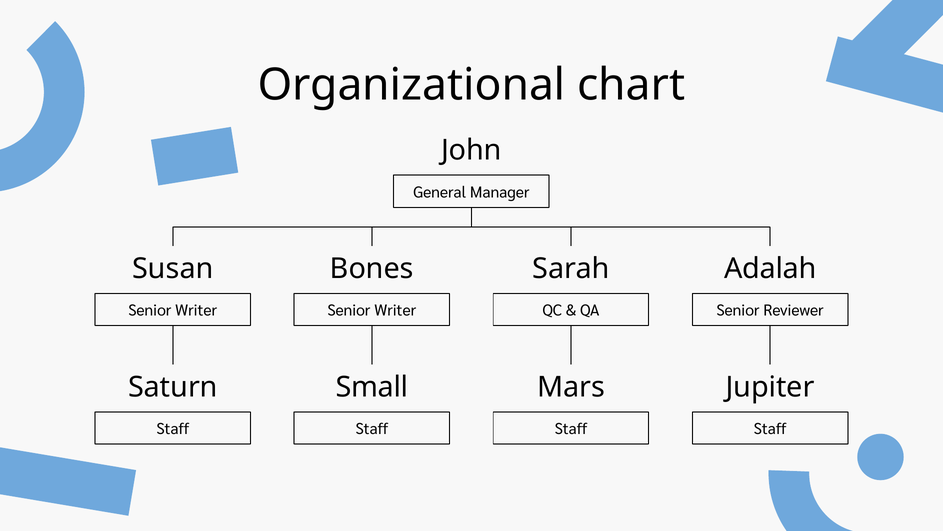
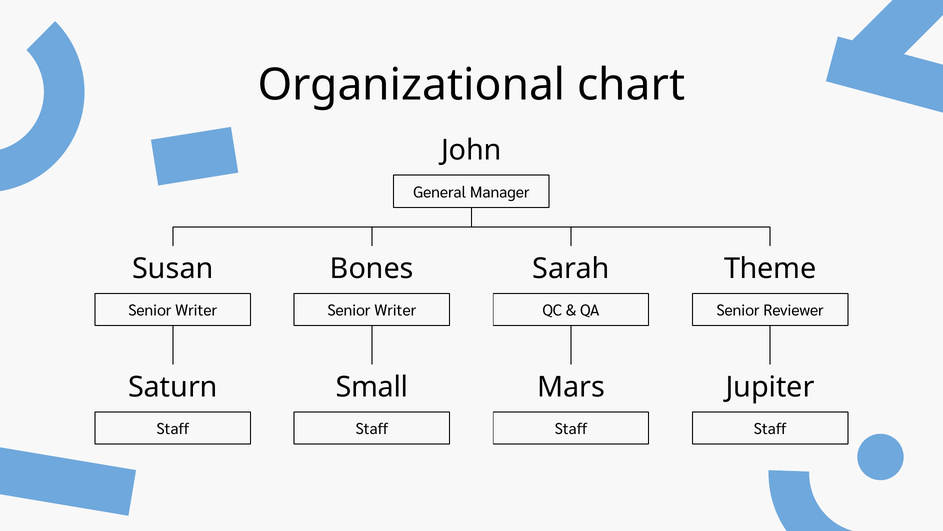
Adalah: Adalah -> Theme (770, 269)
